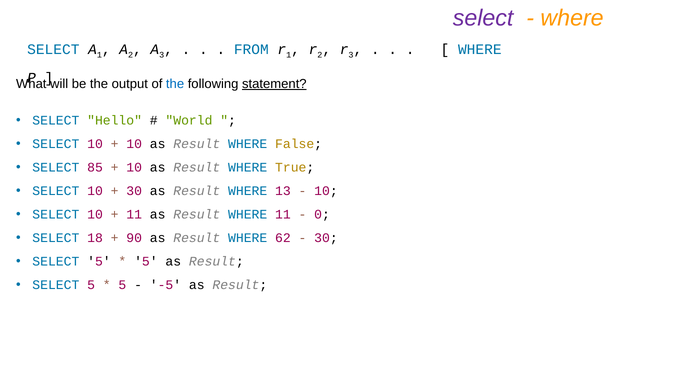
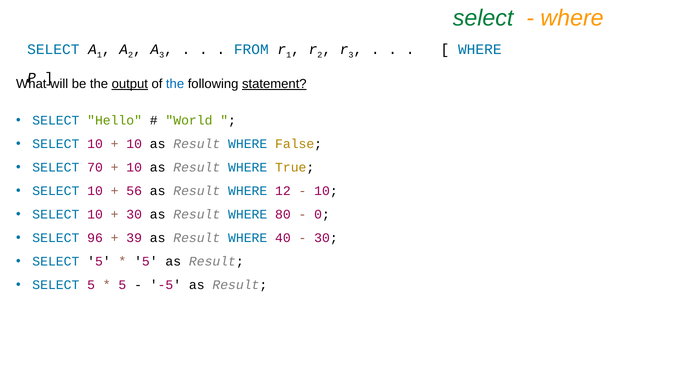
select colour: purple -> green (483, 18)
output underline: none -> present (130, 84)
85: 85 -> 70 (95, 167)
30: 30 -> 56 (134, 191)
13: 13 -> 12 (283, 191)
11: 11 -> 30 (134, 214)
WHERE 11: 11 -> 80 (283, 214)
18: 18 -> 96 (95, 238)
90: 90 -> 39 (134, 238)
62: 62 -> 40 (283, 238)
